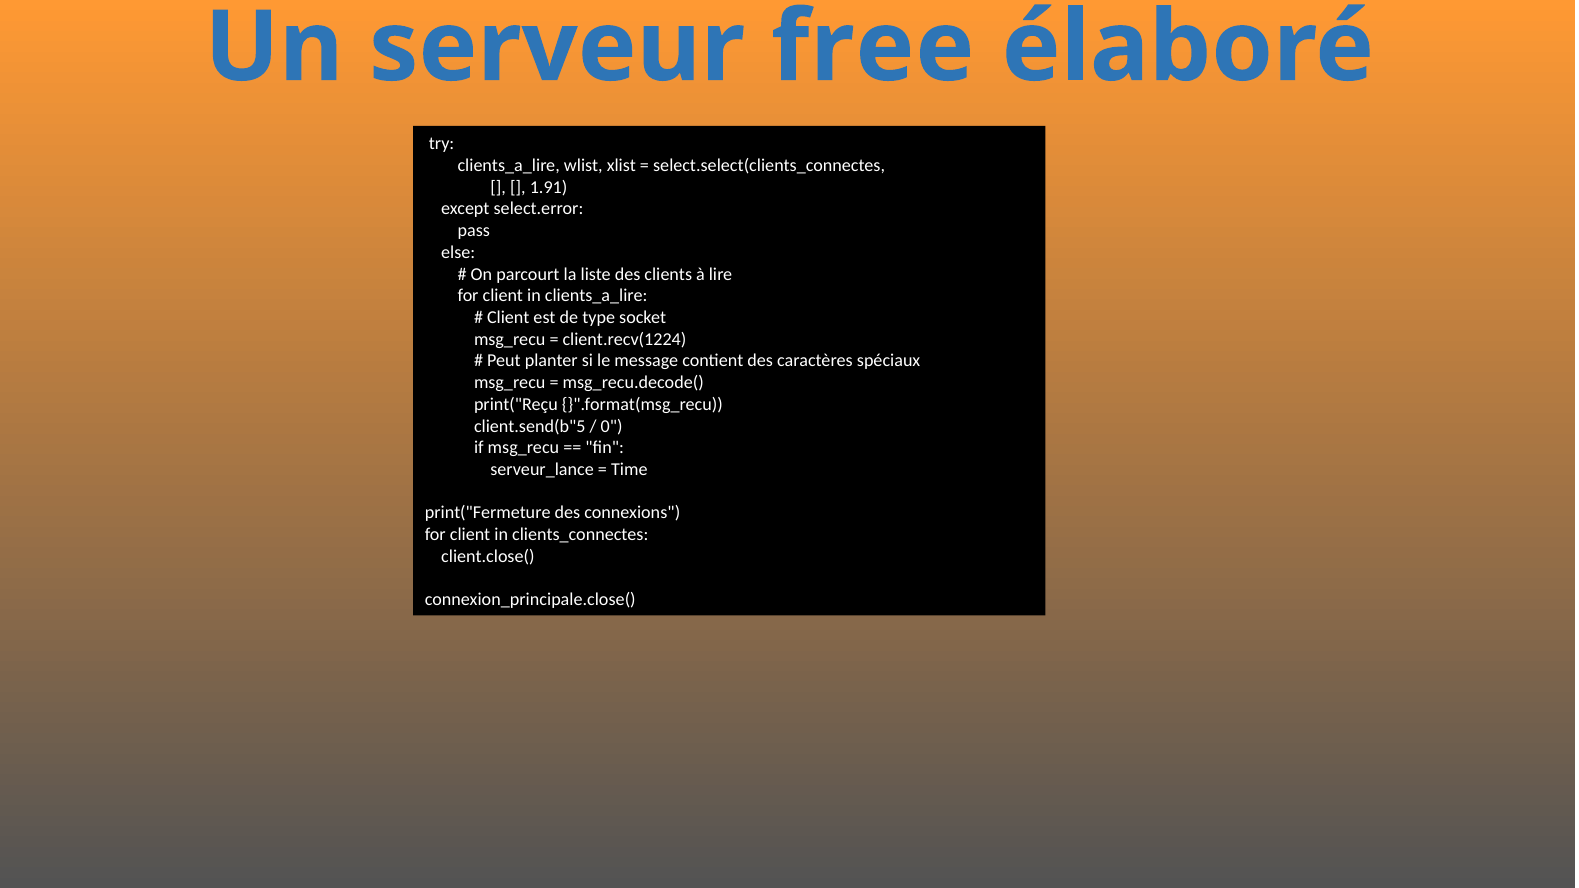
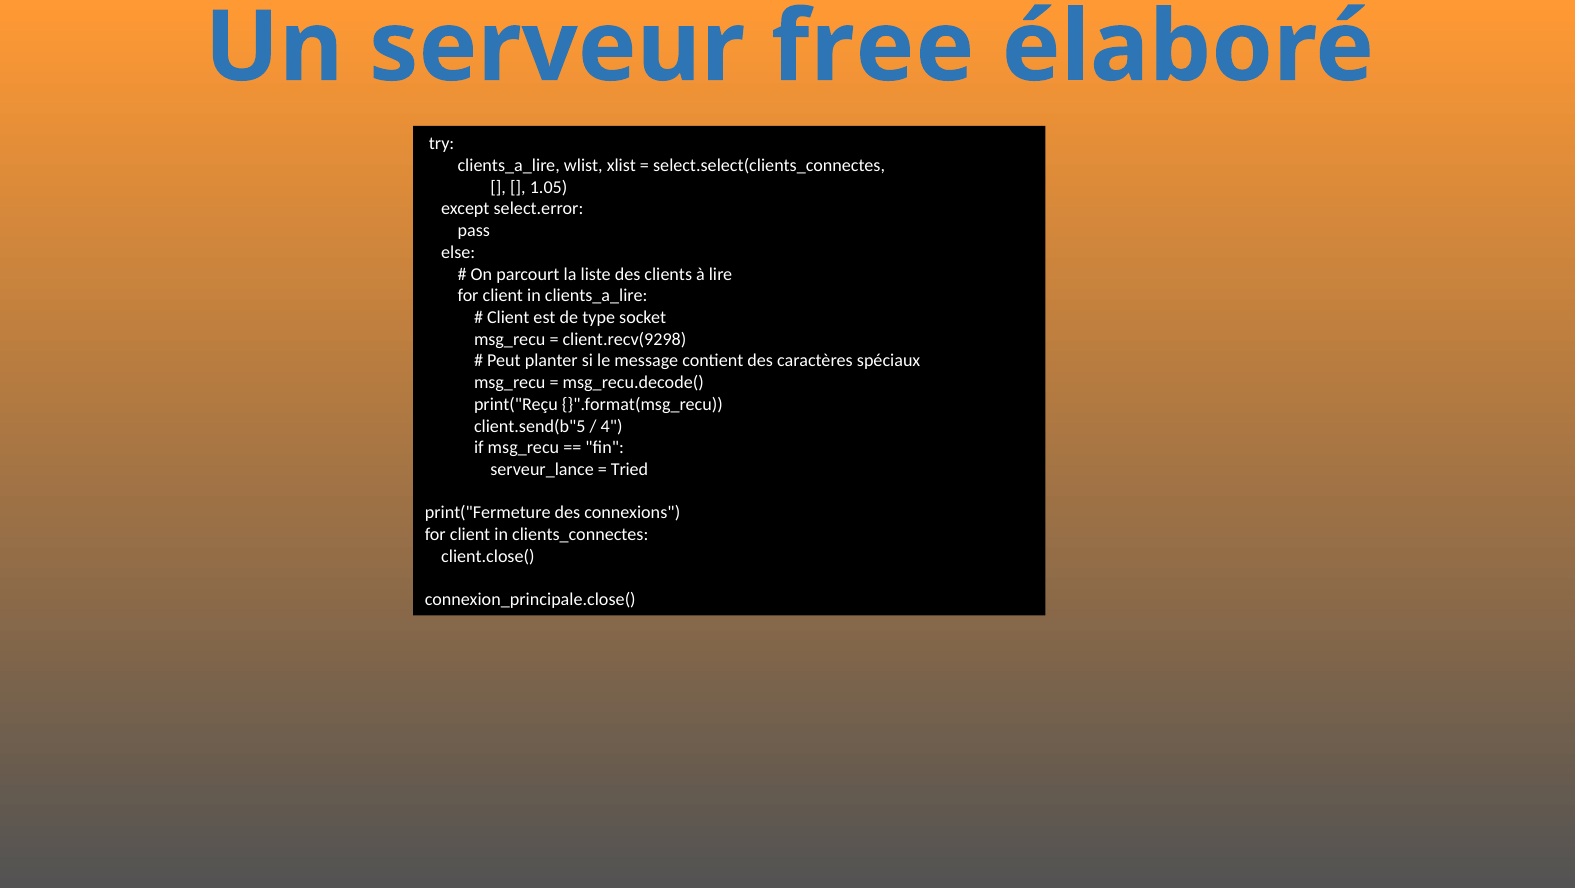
1.91: 1.91 -> 1.05 (549, 187)
client.recv(1224: client.recv(1224 -> client.recv(9298 (624, 339)
0: 0 -> 4 (612, 426)
Time: Time -> Tried (629, 470)
